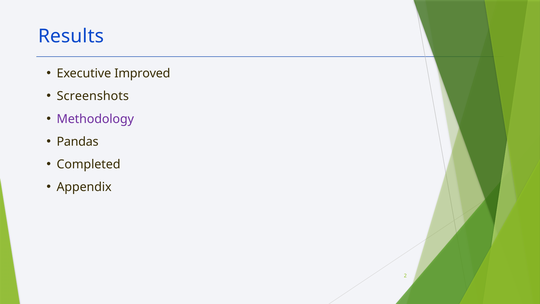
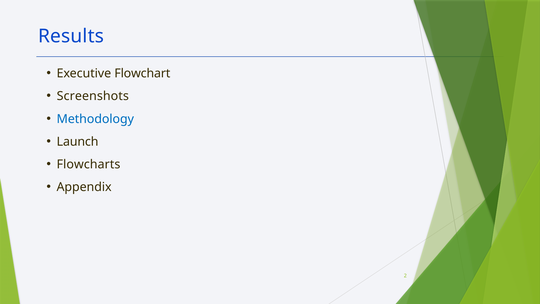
Improved: Improved -> Flowchart (142, 73)
Methodology colour: purple -> blue (95, 119)
Pandas: Pandas -> Launch (78, 142)
Completed: Completed -> Flowcharts (88, 164)
